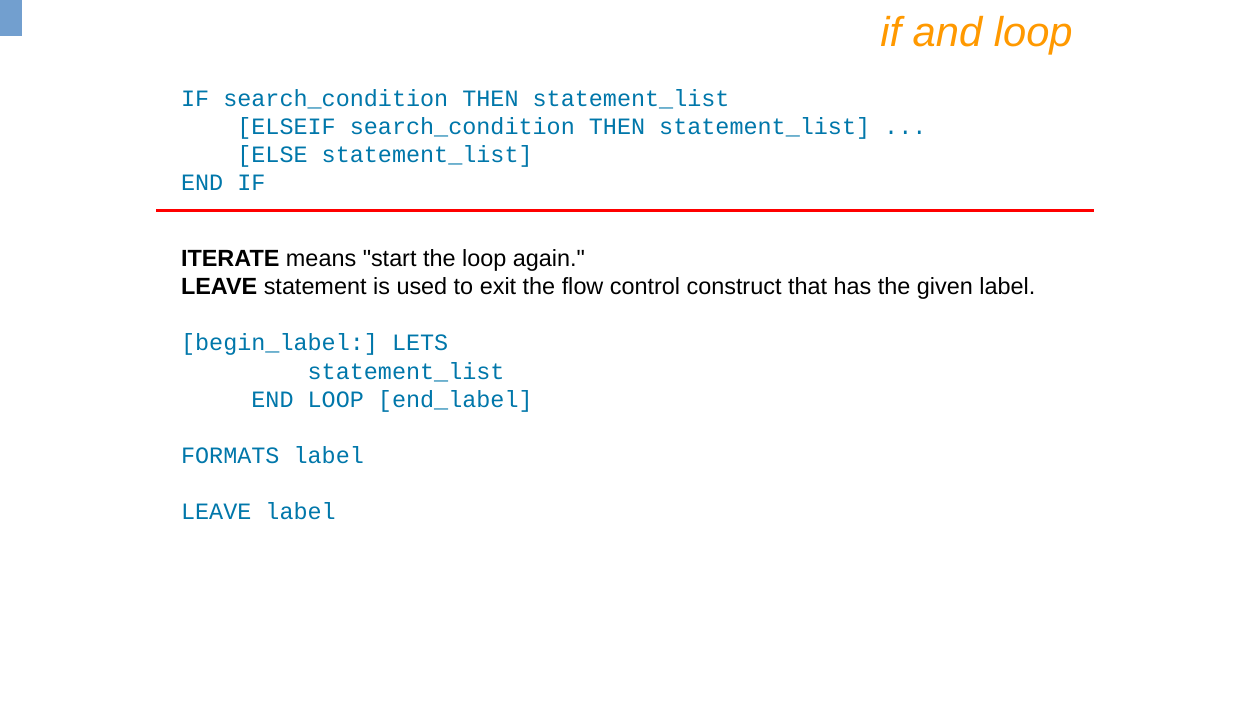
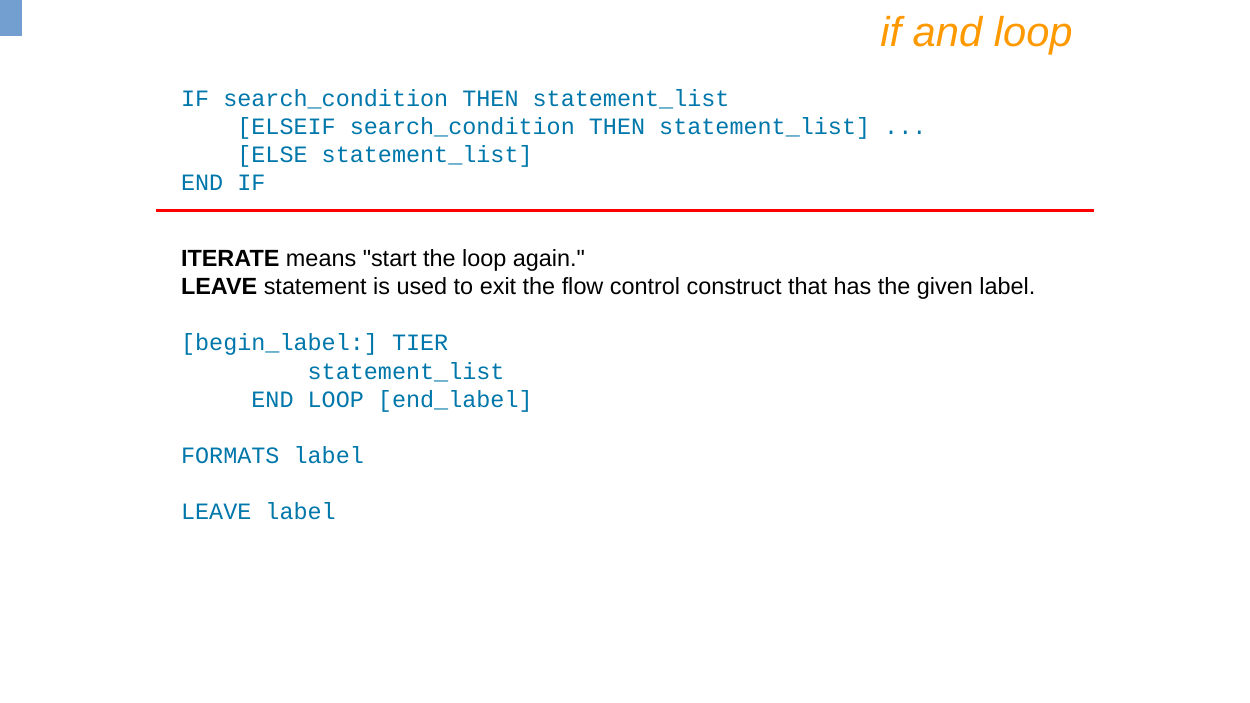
LETS: LETS -> TIER (420, 343)
